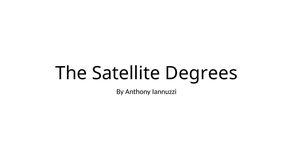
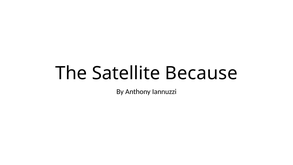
Degrees: Degrees -> Because (201, 73)
